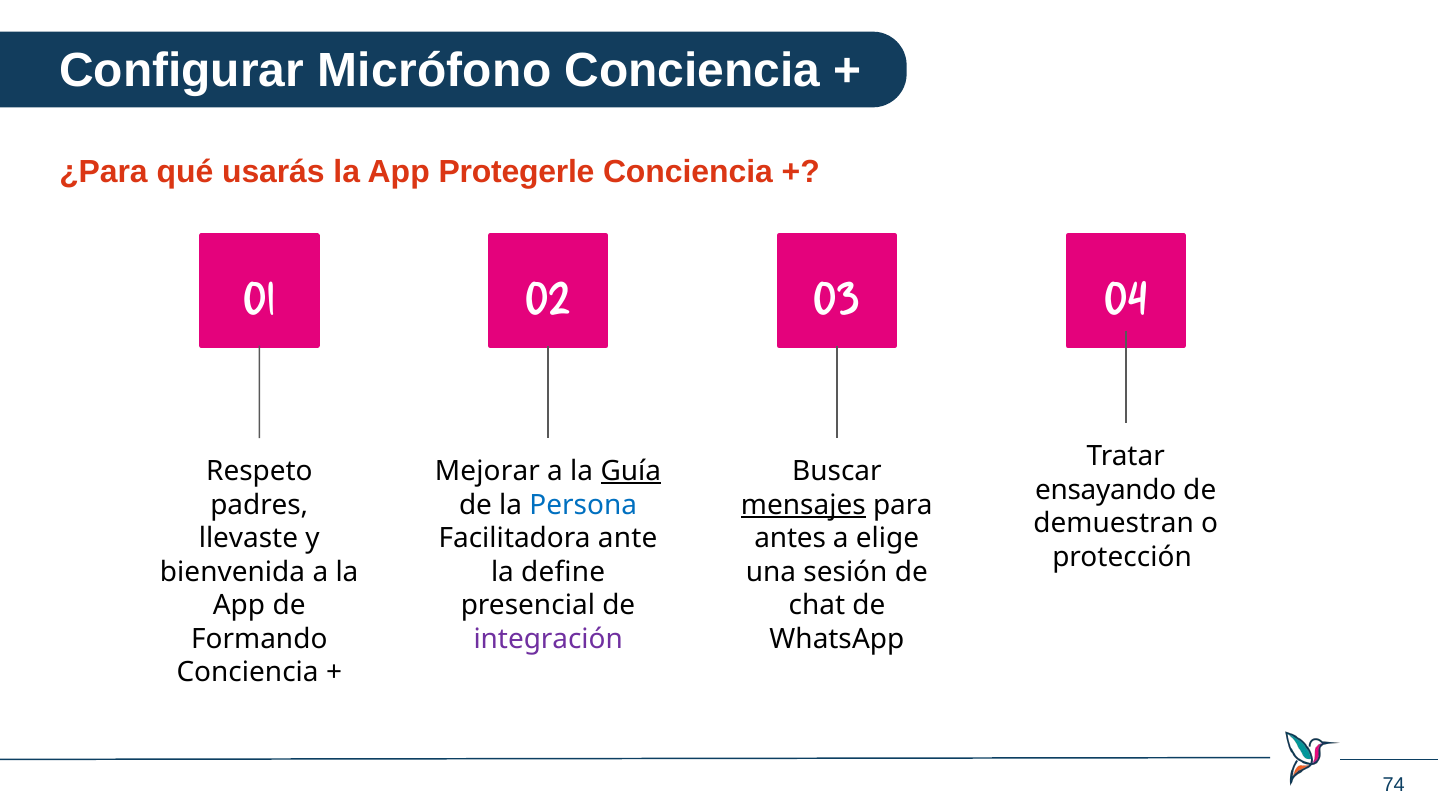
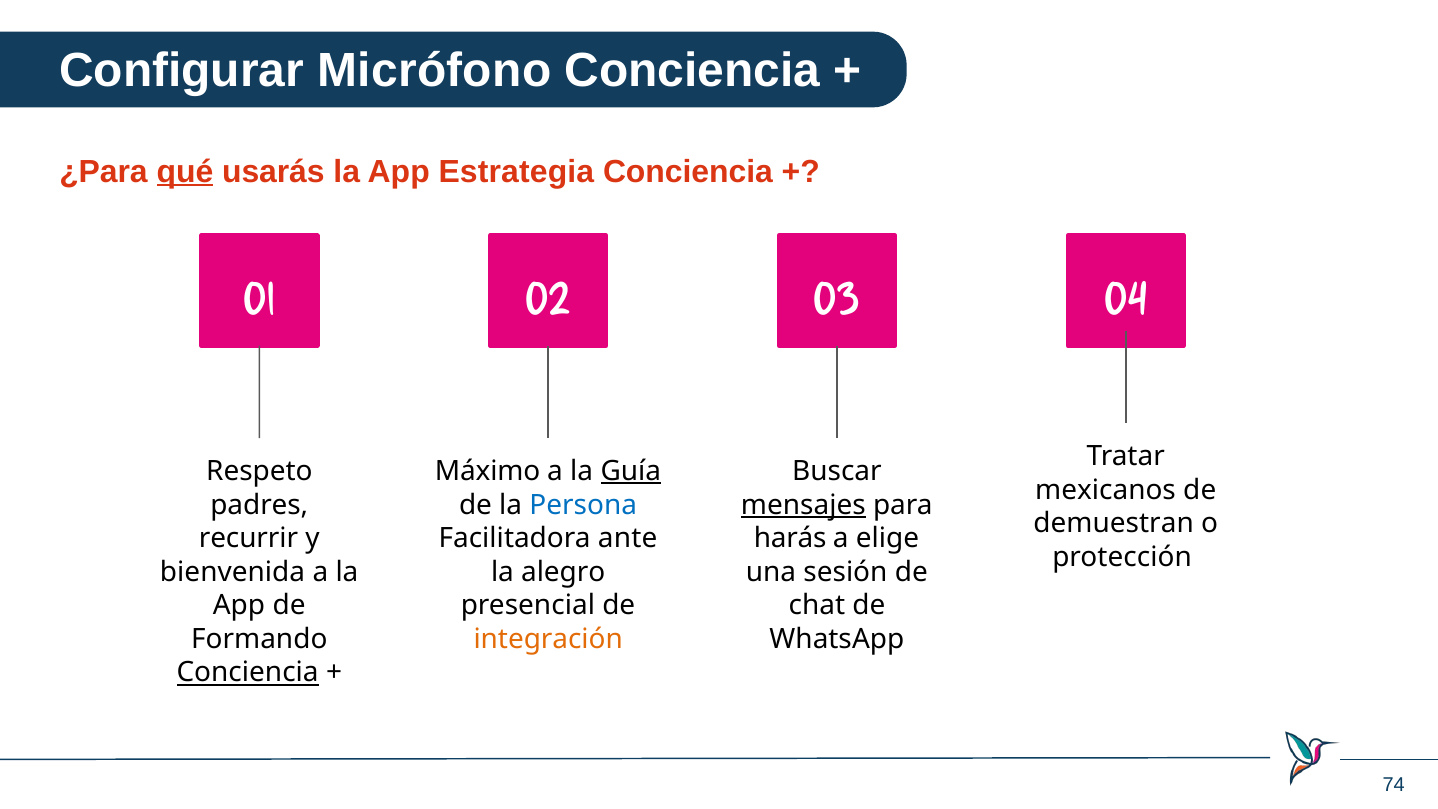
qué underline: none -> present (185, 172)
Protegerle: Protegerle -> Estrategia (516, 172)
Mejorar: Mejorar -> Máximo (488, 471)
ensayando: ensayando -> mexicanos (1106, 490)
llevaste: llevaste -> recurrir (248, 538)
antes: antes -> harás (790, 538)
define: define -> alegro (563, 572)
integración colour: purple -> orange (548, 639)
Conciencia underline: none -> present (248, 673)
